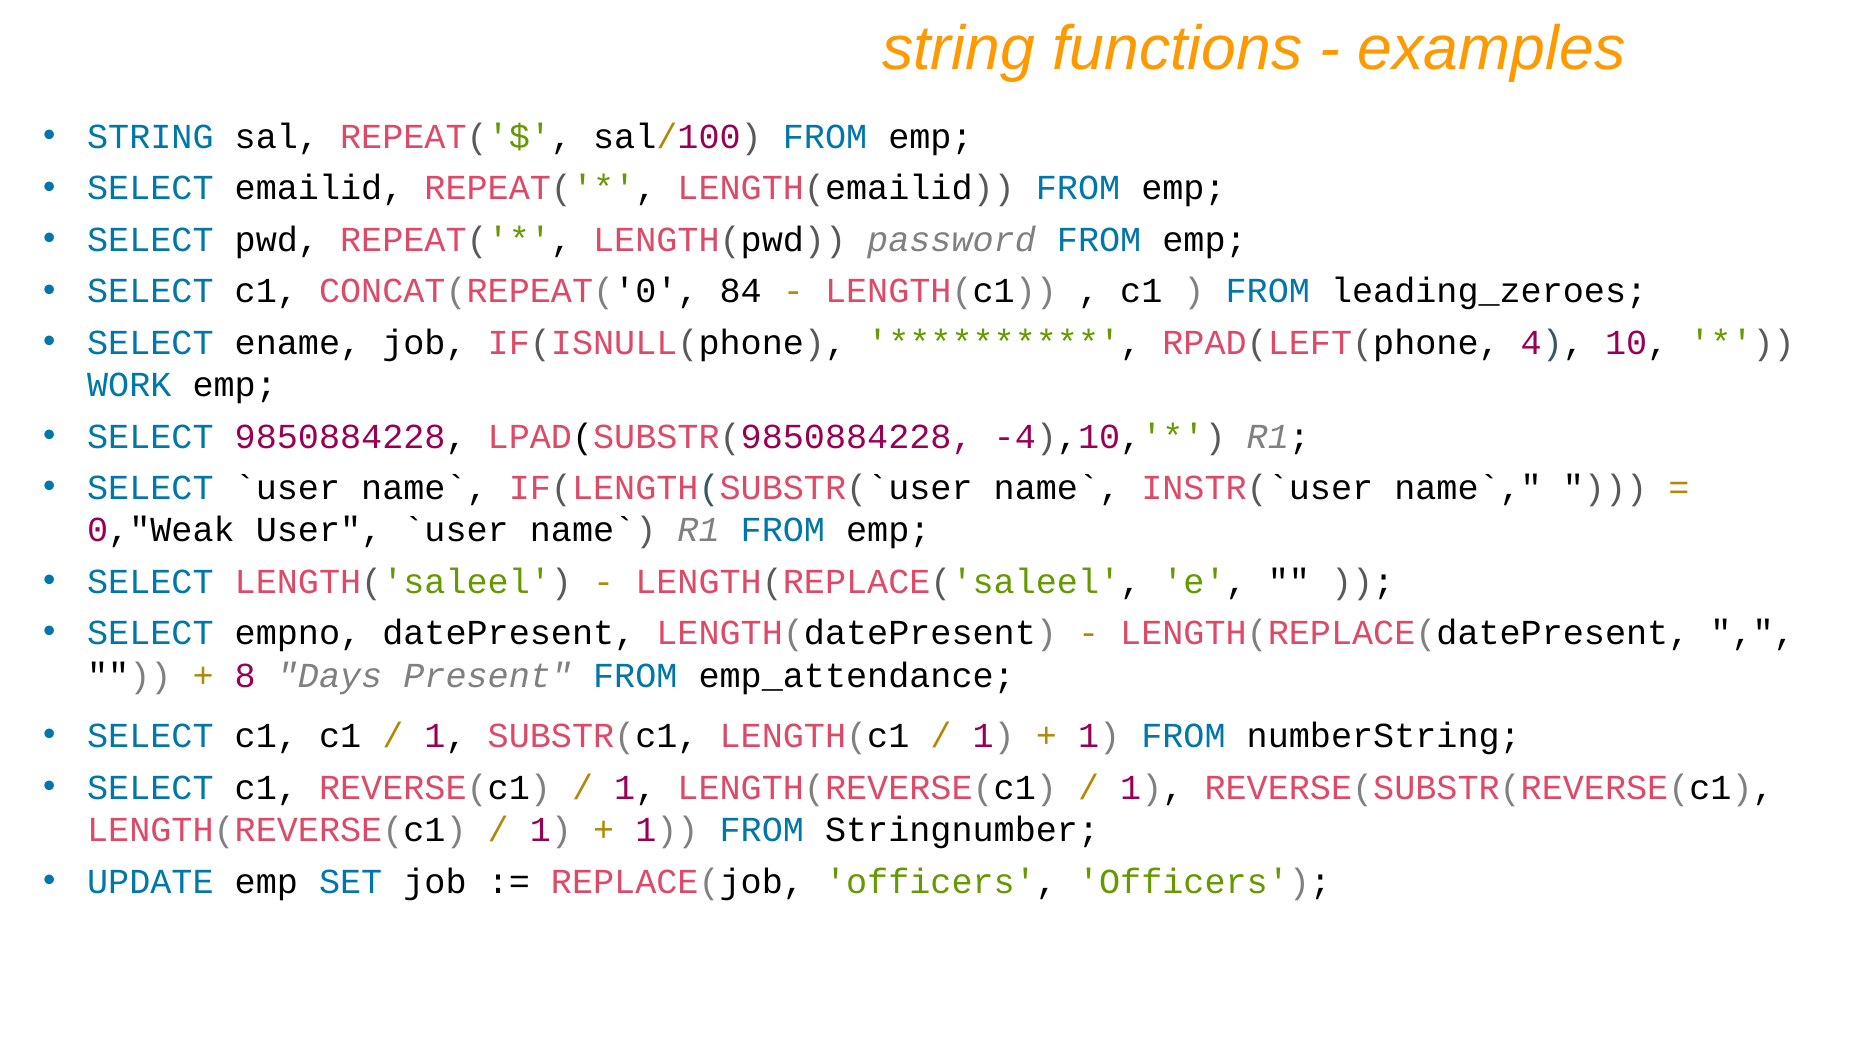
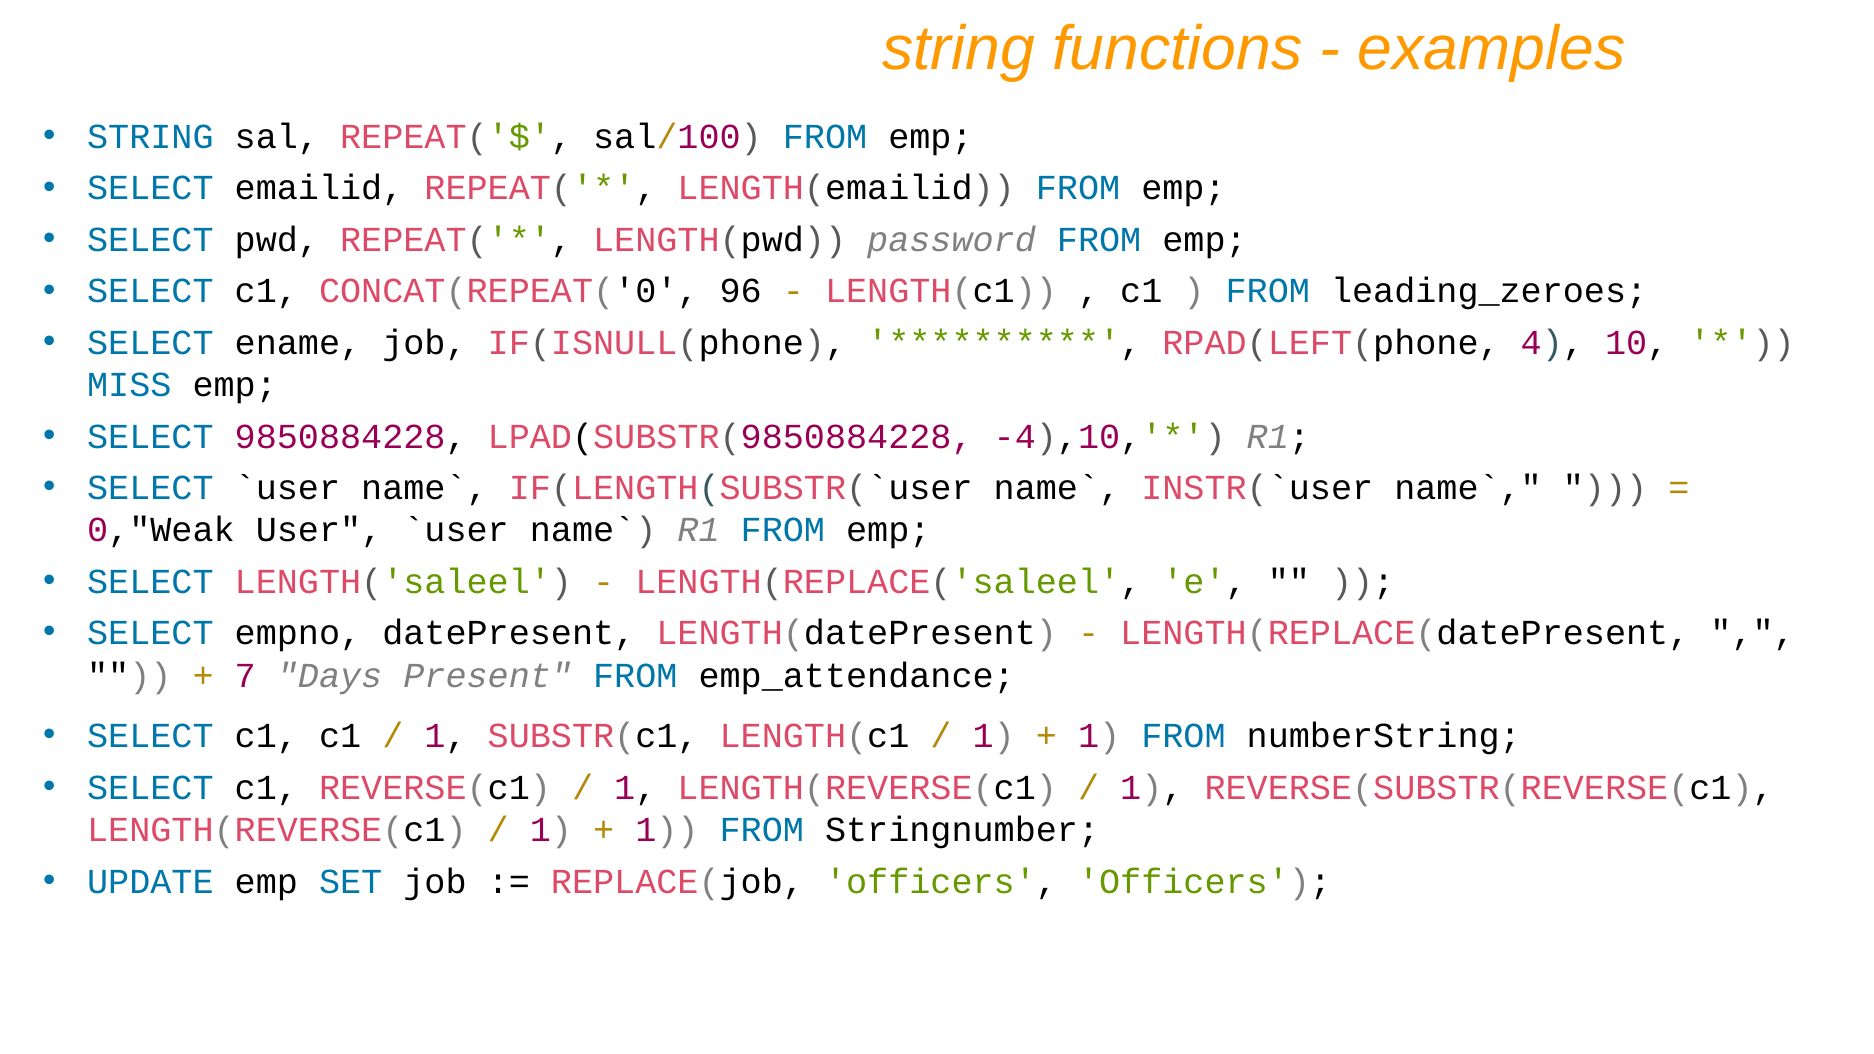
84: 84 -> 96 (741, 291)
WORK: WORK -> MISS (129, 385)
8: 8 -> 7 (245, 675)
